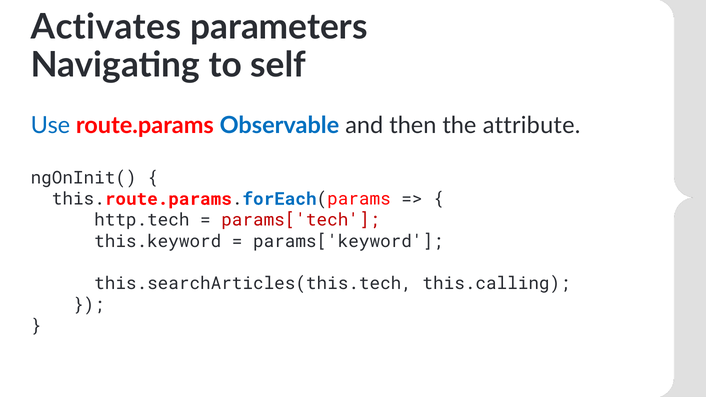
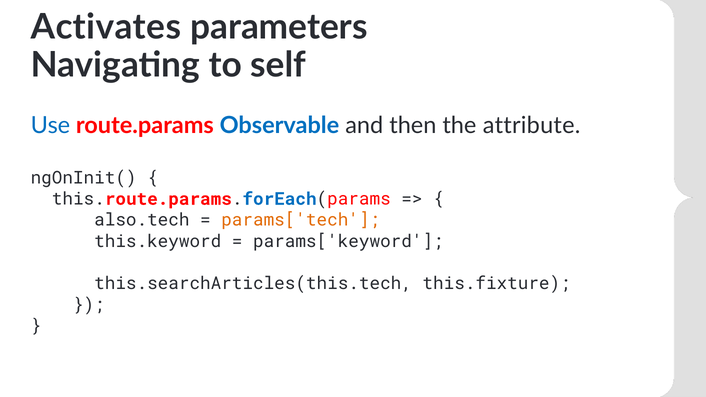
http.tech: http.tech -> also.tech (142, 220)
params['tech colour: red -> orange (301, 220)
this.calling: this.calling -> this.fixture (497, 284)
